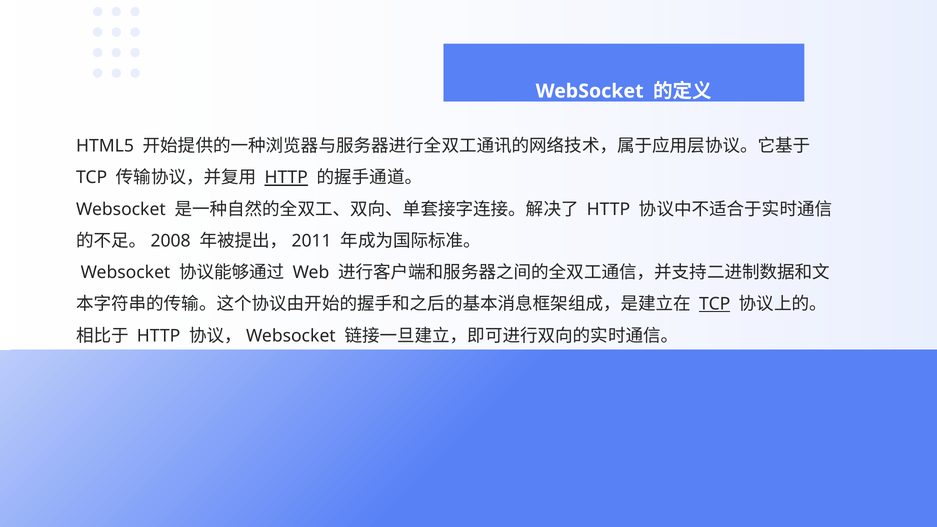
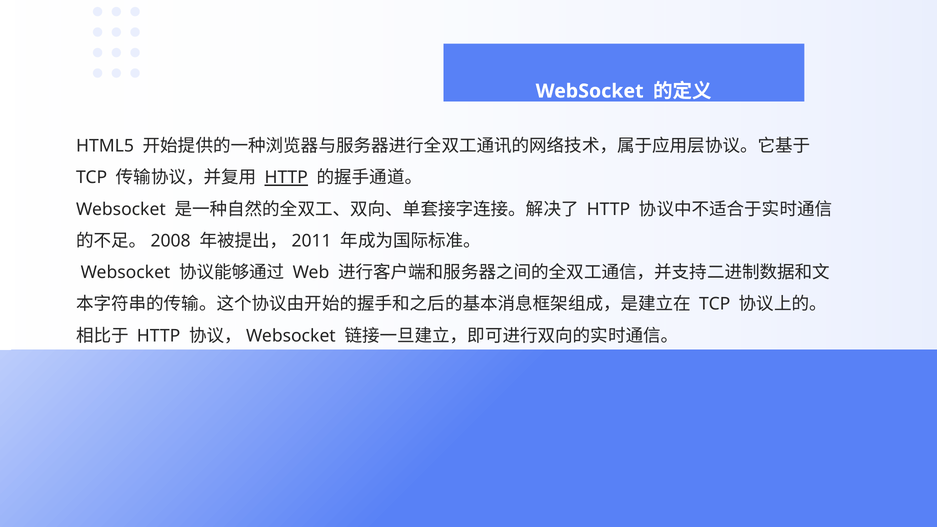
TCP underline: present -> none (715, 304)
